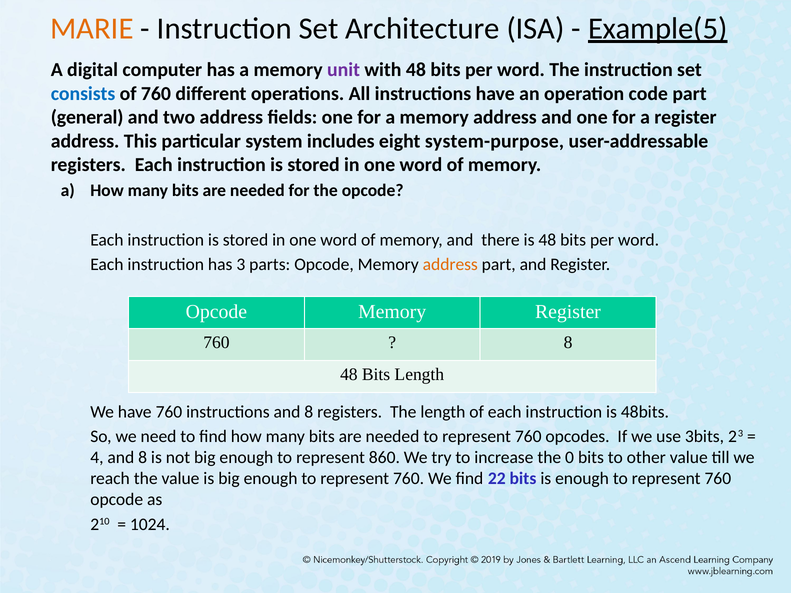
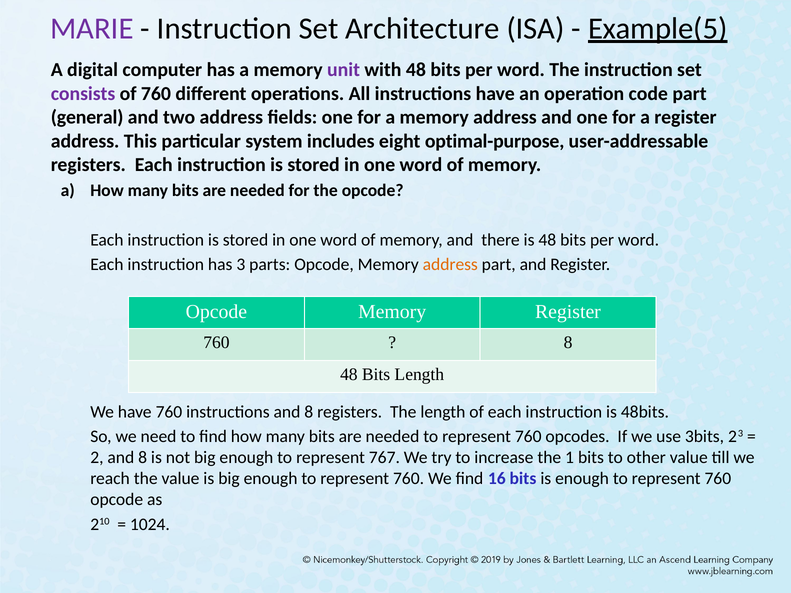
MARIE colour: orange -> purple (92, 28)
consists colour: blue -> purple (83, 94)
system-purpose: system-purpose -> optimal-purpose (495, 141)
4: 4 -> 2 (97, 458)
860: 860 -> 767 (384, 458)
0: 0 -> 1 (570, 458)
22: 22 -> 16 (497, 479)
